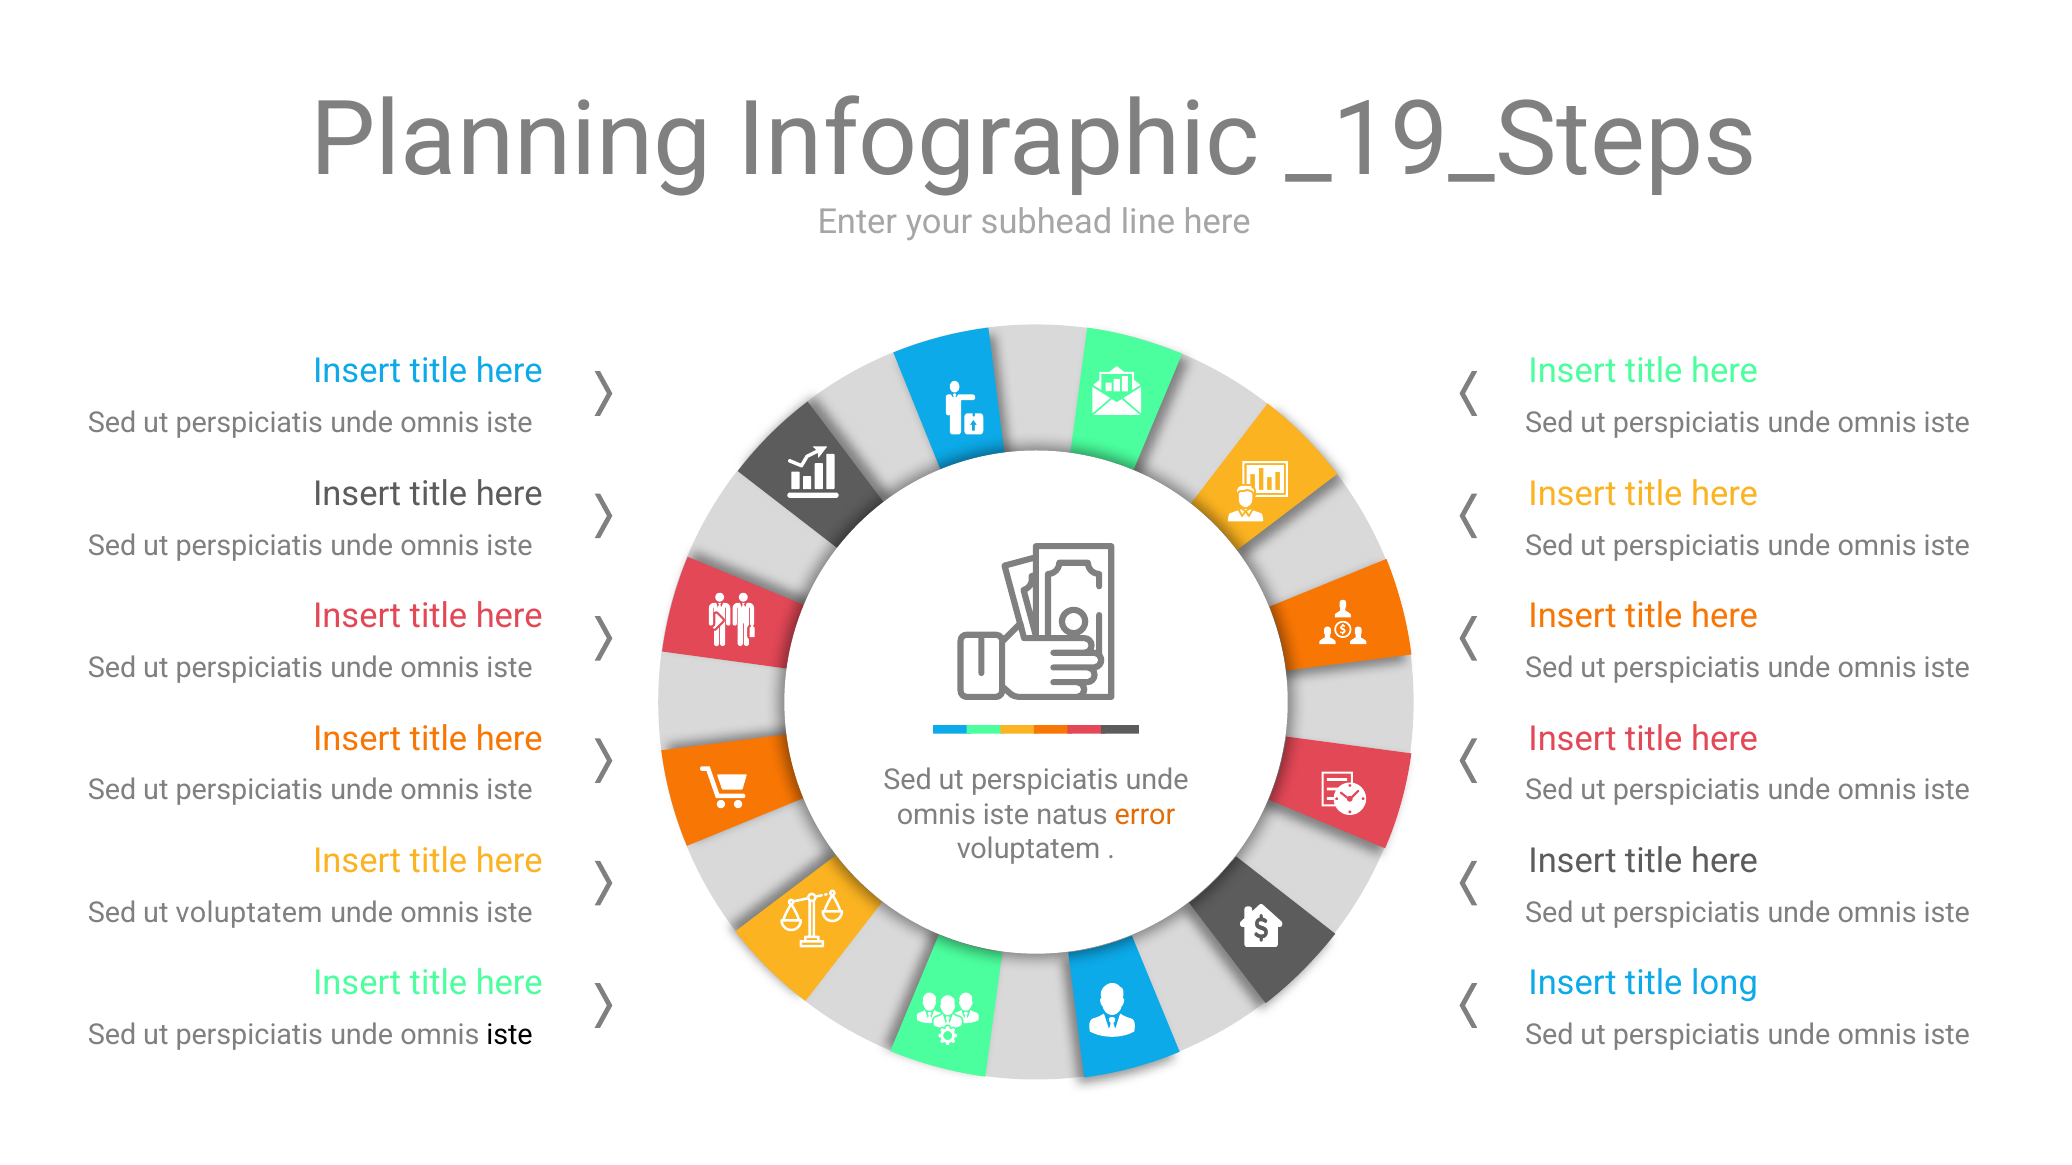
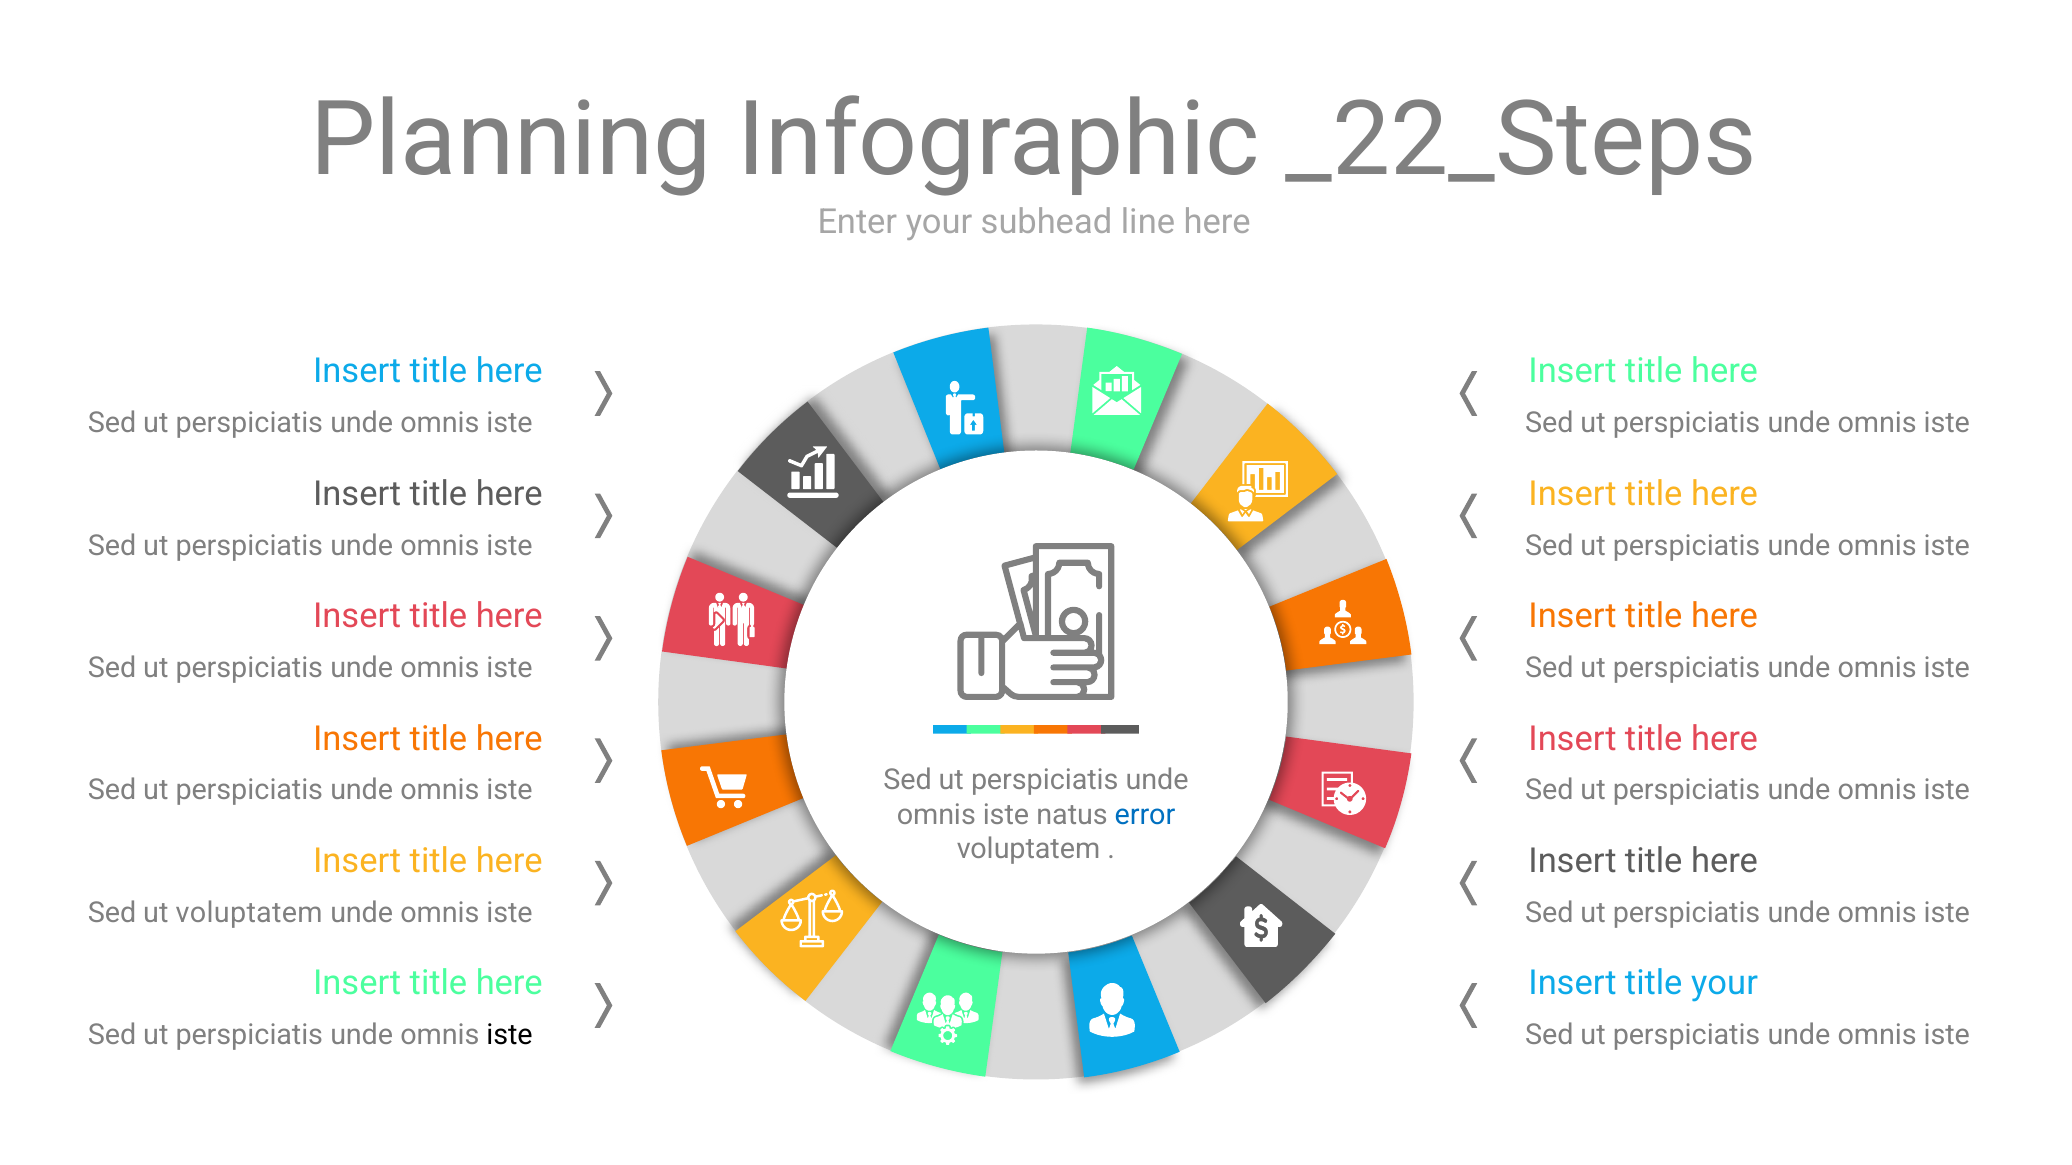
_19_Steps: _19_Steps -> _22_Steps (1521, 141)
error colour: orange -> blue (1145, 815)
title long: long -> your (1725, 984)
